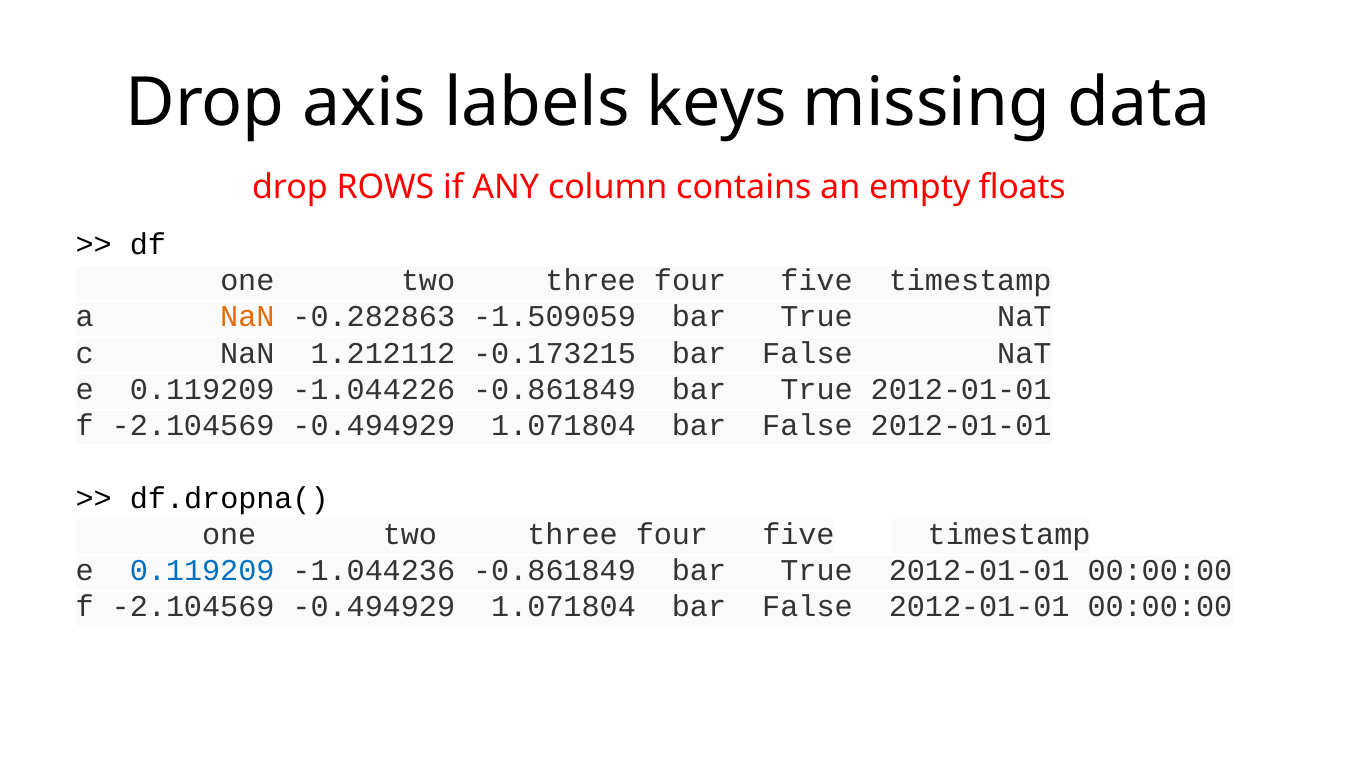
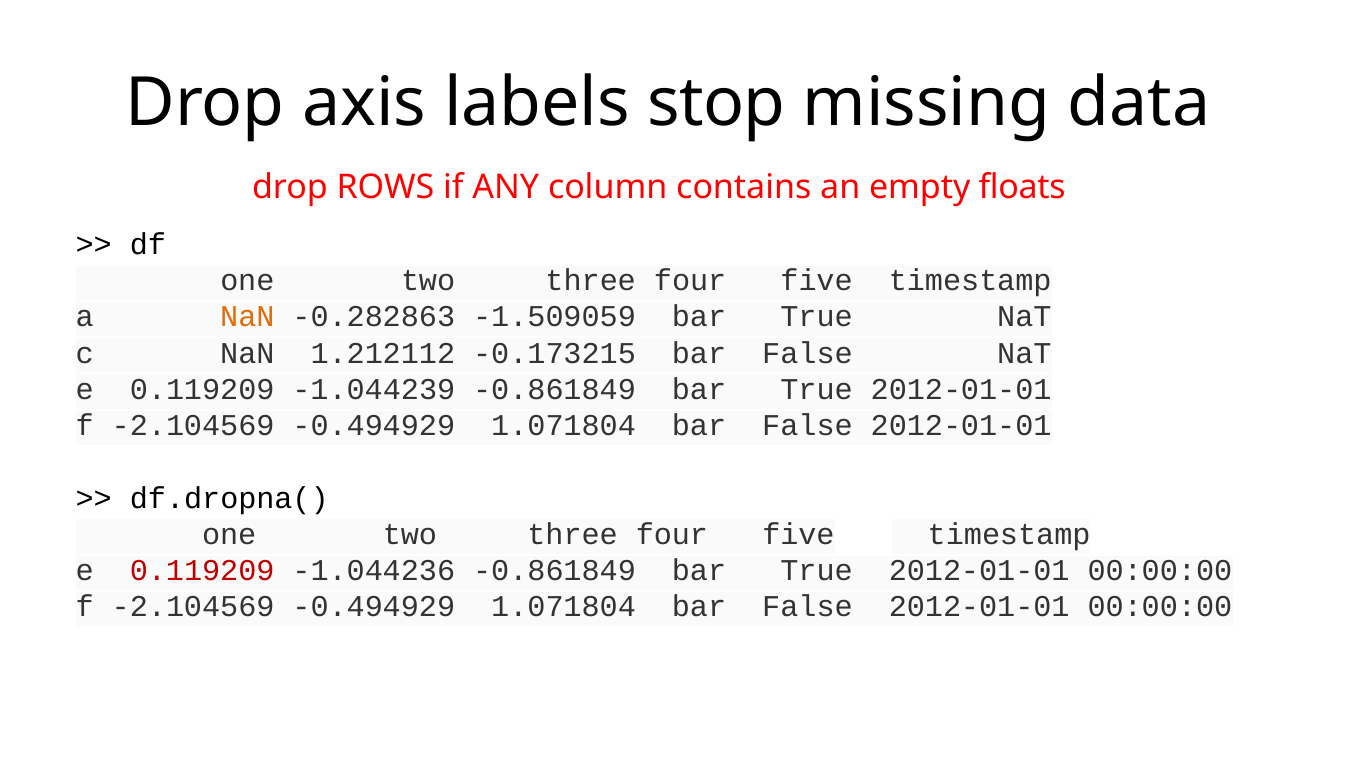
keys: keys -> stop (717, 103)
-1.044226: -1.044226 -> -1.044239 (374, 389)
0.119209 colour: blue -> red (202, 571)
